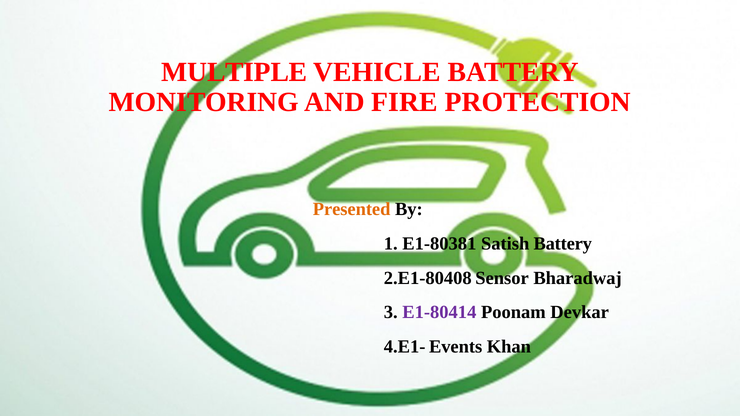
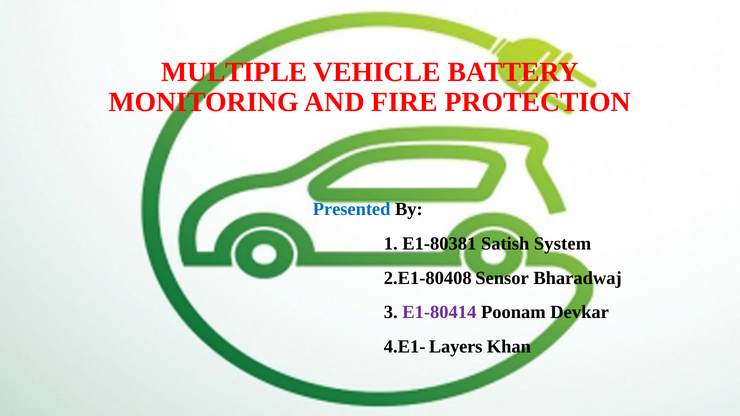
Presented colour: orange -> blue (352, 209)
Satish Battery: Battery -> System (563, 244)
Events: Events -> Layers (456, 347)
